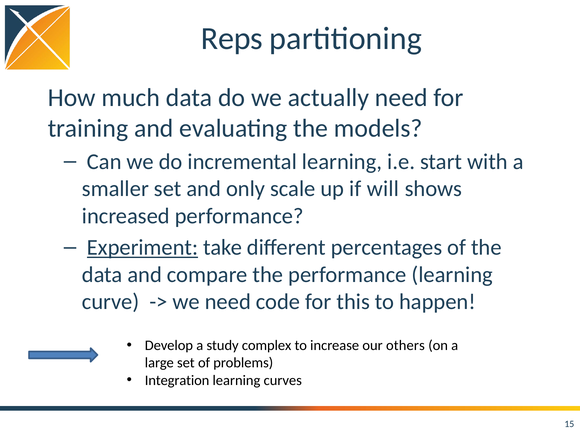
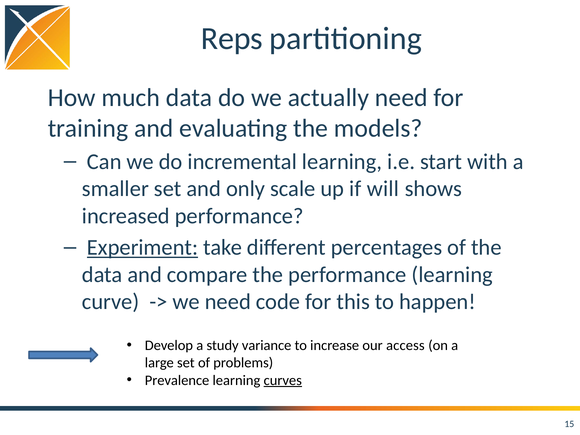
complex: complex -> variance (267, 345)
others: others -> access (405, 345)
Integration: Integration -> Prevalence (177, 380)
curves underline: none -> present (283, 380)
